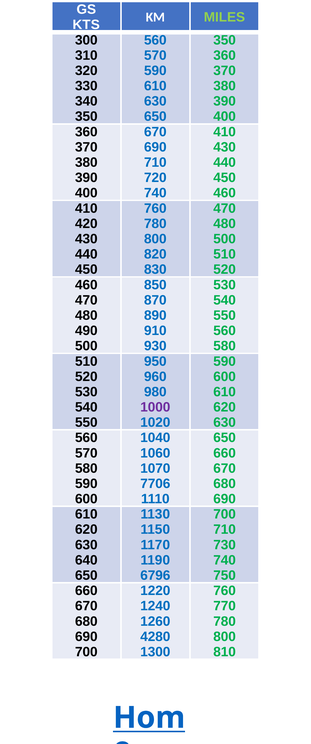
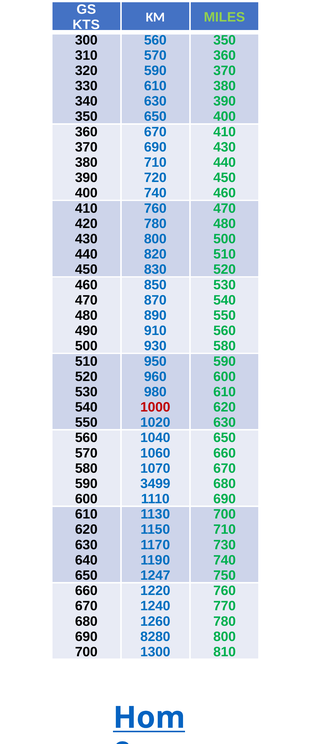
1000 colour: purple -> red (155, 407)
7706: 7706 -> 3499 (155, 484)
6796: 6796 -> 1247 (155, 575)
4280: 4280 -> 8280 (155, 637)
